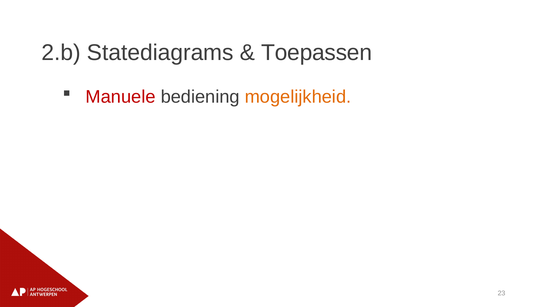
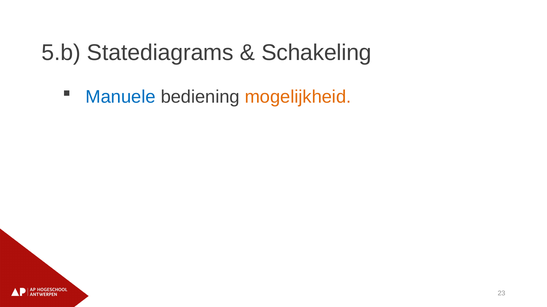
2.b: 2.b -> 5.b (61, 53)
Toepassen: Toepassen -> Schakeling (317, 53)
Manuele colour: red -> blue (121, 97)
